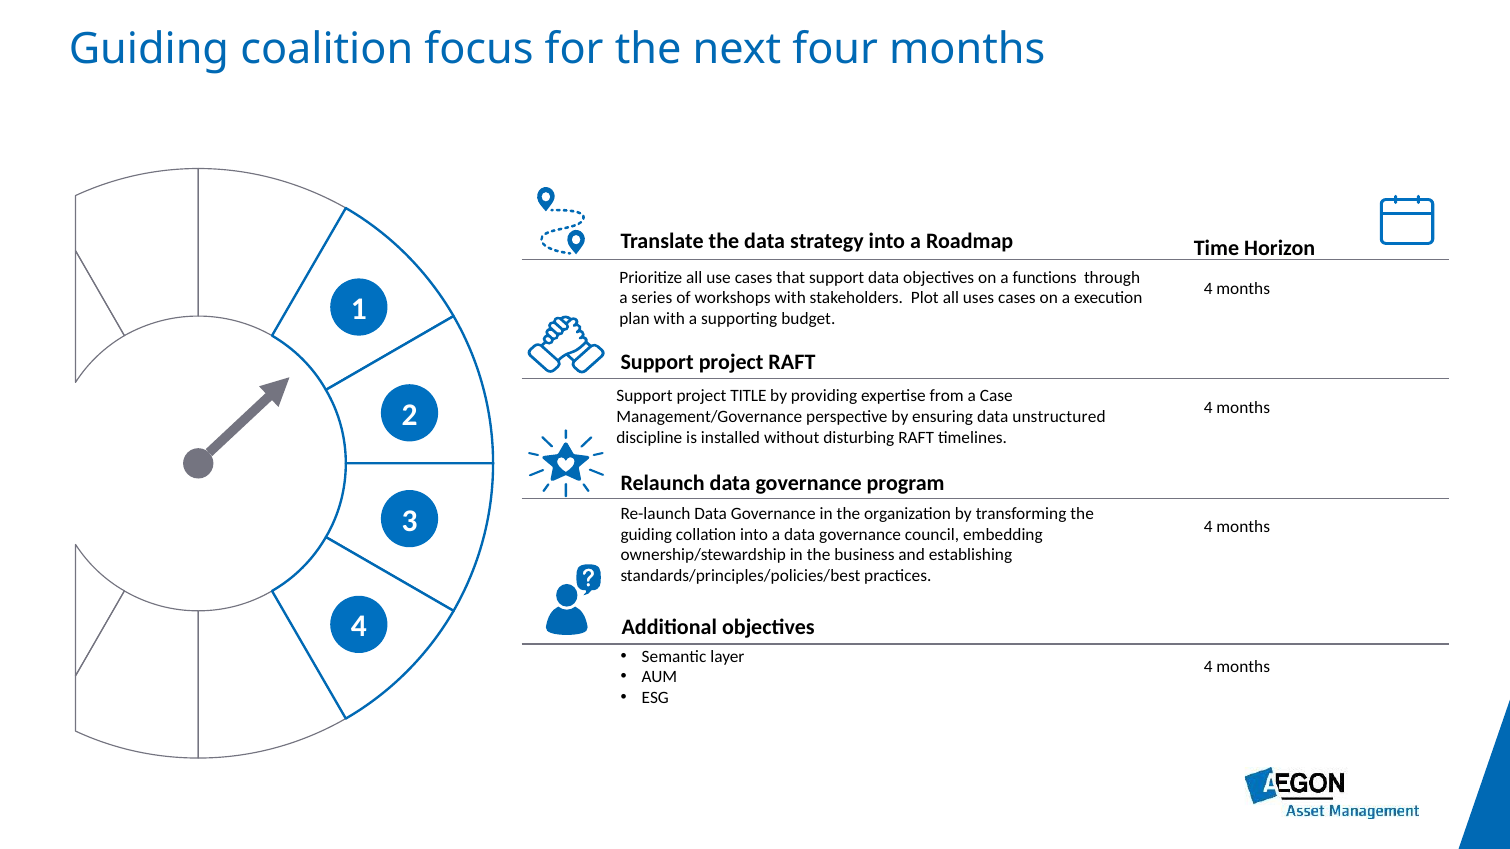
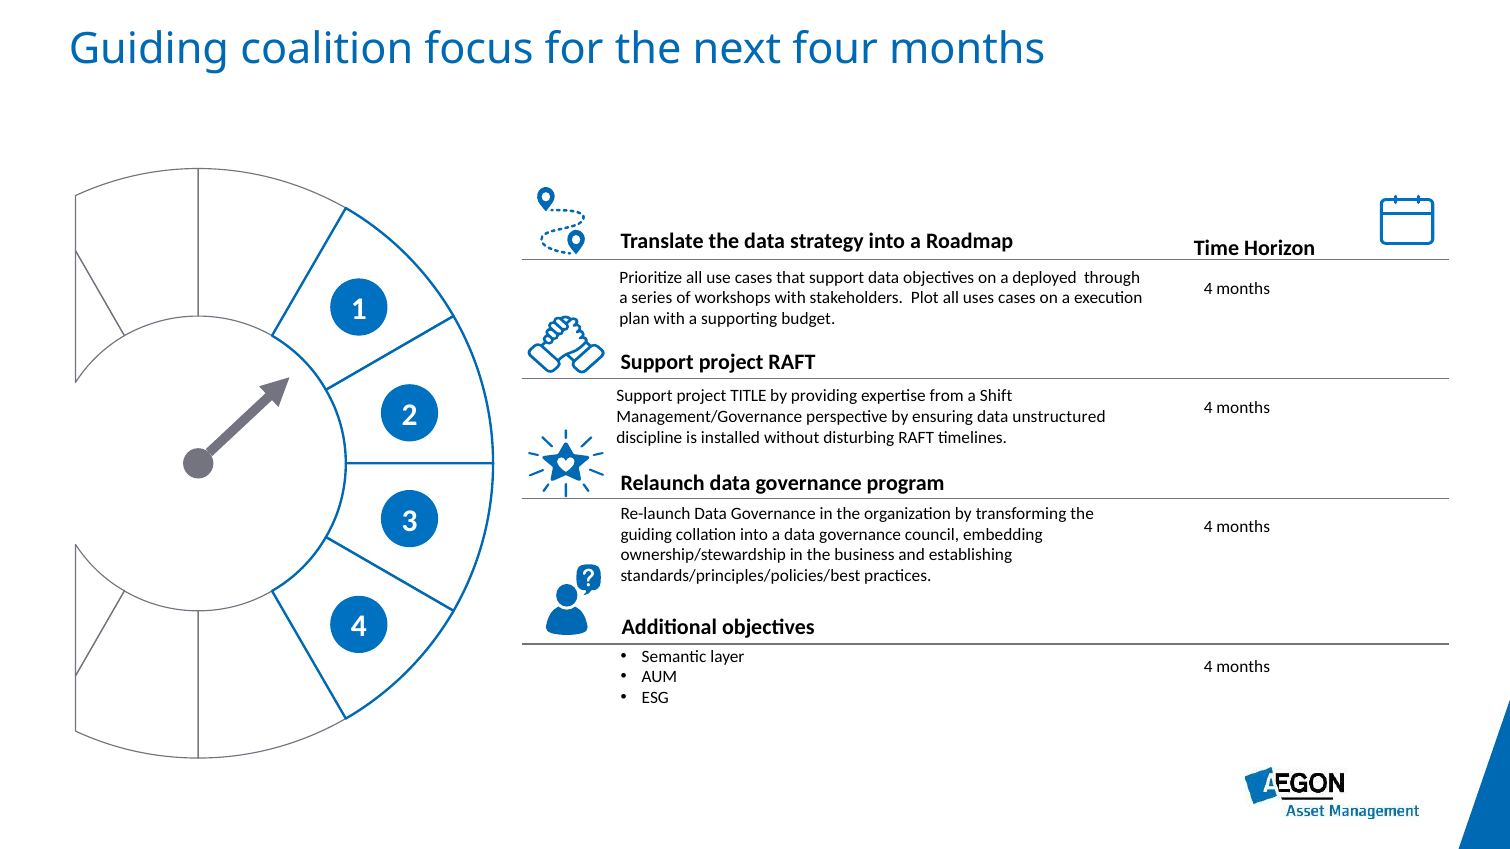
functions: functions -> deployed (1045, 278)
Case: Case -> Shift (996, 396)
